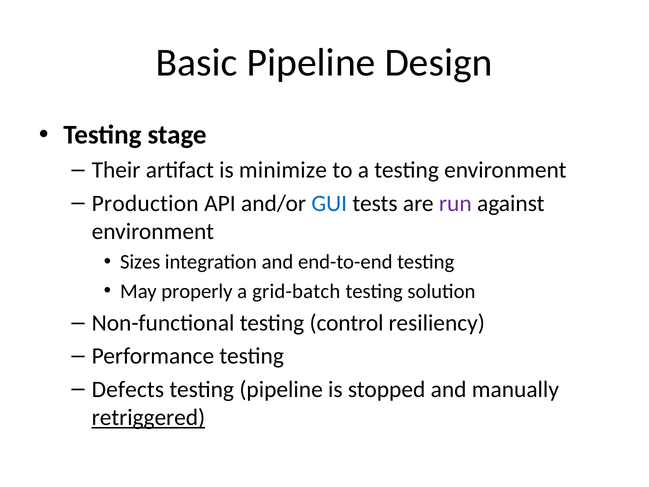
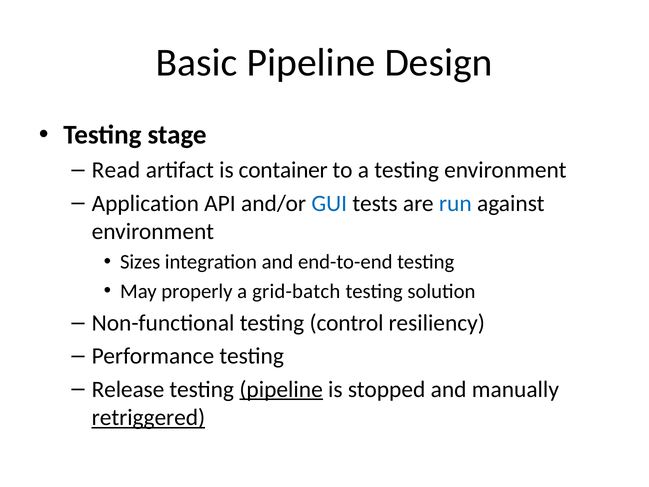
Their: Their -> Read (116, 170)
minimize: minimize -> container (283, 170)
Production: Production -> Application (145, 203)
run colour: purple -> blue (455, 203)
Defects: Defects -> Release (128, 389)
pipeline underline: none -> present (281, 389)
